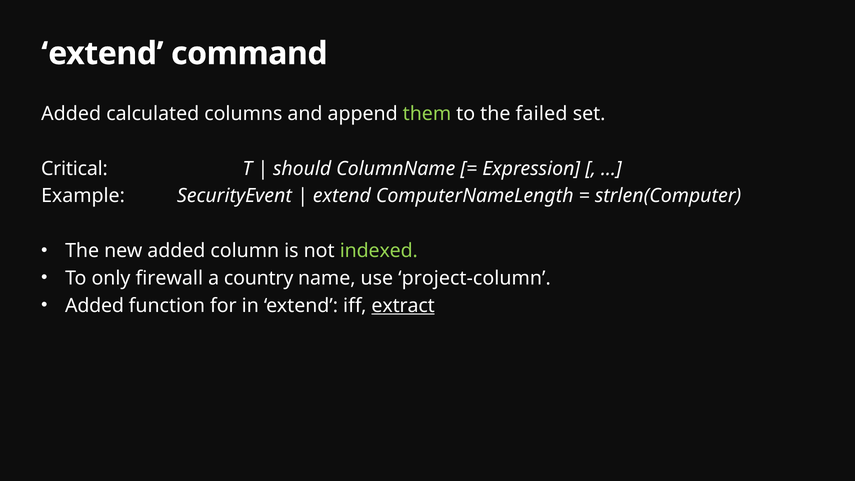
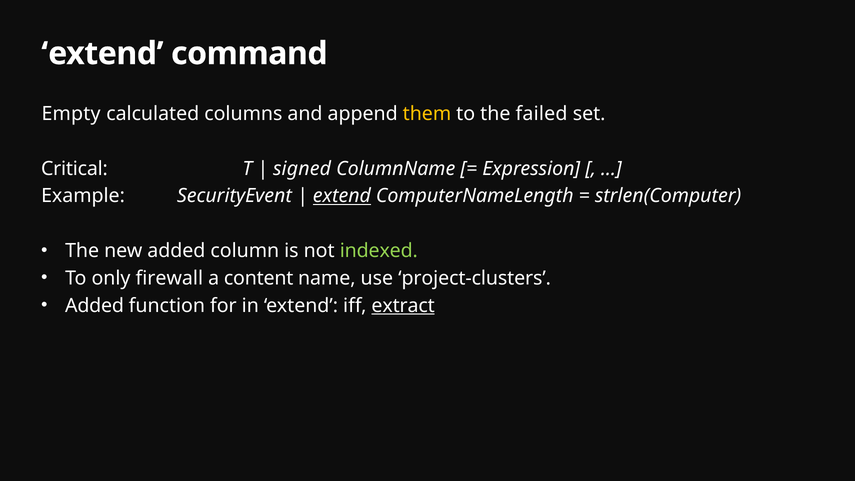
Added: Added -> Empty (71, 114)
them colour: light green -> yellow (427, 114)
should: should -> signed (302, 169)
extend underline: none -> present (342, 196)
country: country -> content (259, 278)
project-column: project-column -> project-clusters (475, 278)
